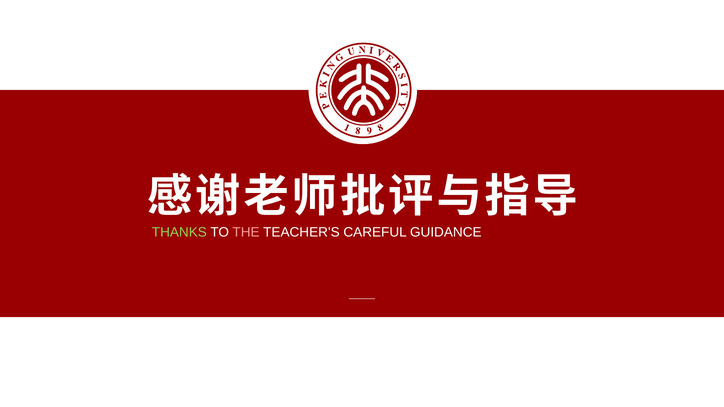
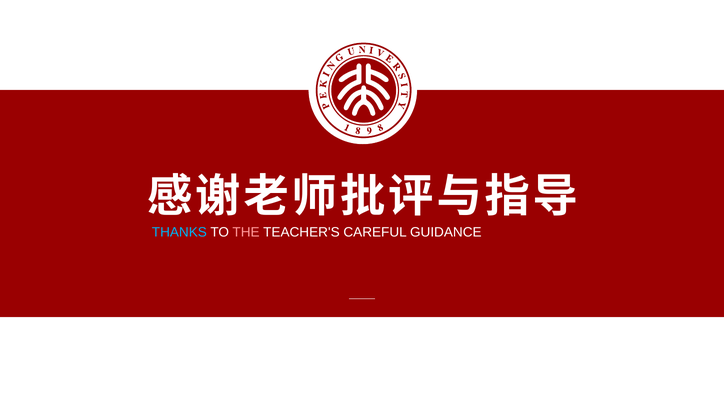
THANKS colour: light green -> light blue (179, 232)
